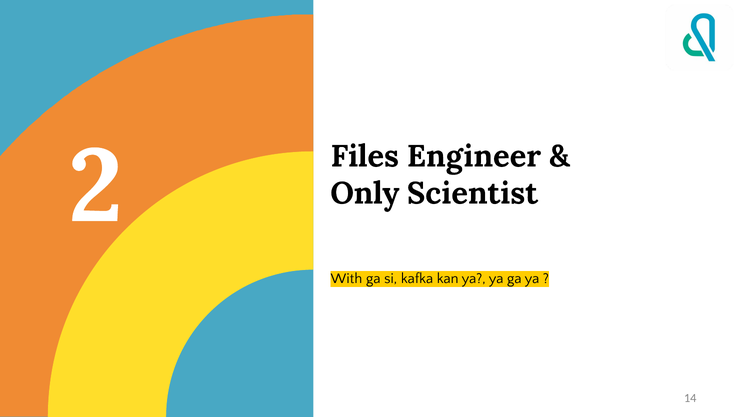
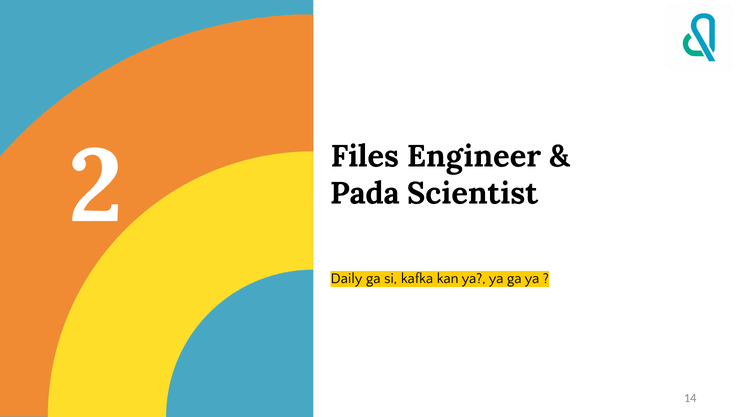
Only: Only -> Pada (365, 193)
With: With -> Daily (347, 279)
